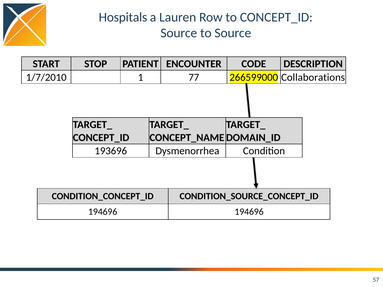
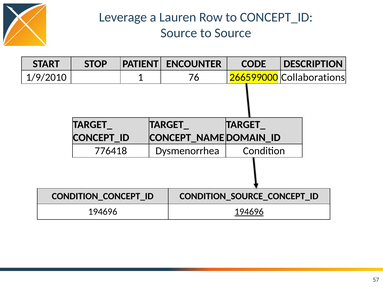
Hospitals: Hospitals -> Leverage (123, 17)
1/7/2010: 1/7/2010 -> 1/9/2010 (46, 77)
77: 77 -> 76 (194, 77)
193696: 193696 -> 776418 (111, 151)
194696 underline: none -> present (249, 212)
